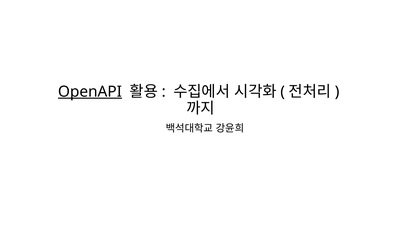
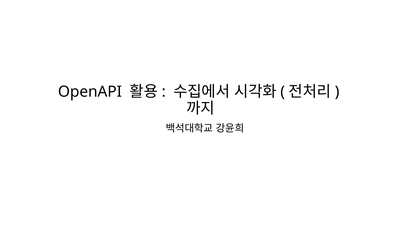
OpenAPI underline: present -> none (90, 91)
